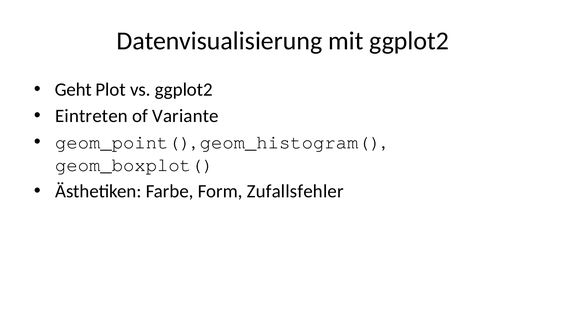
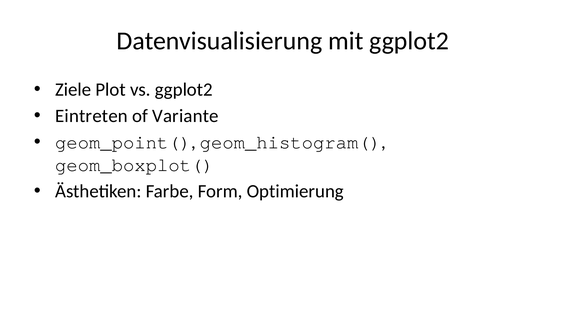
Geht: Geht -> Ziele (73, 90)
Zufallsfehler: Zufallsfehler -> Optimierung (295, 192)
